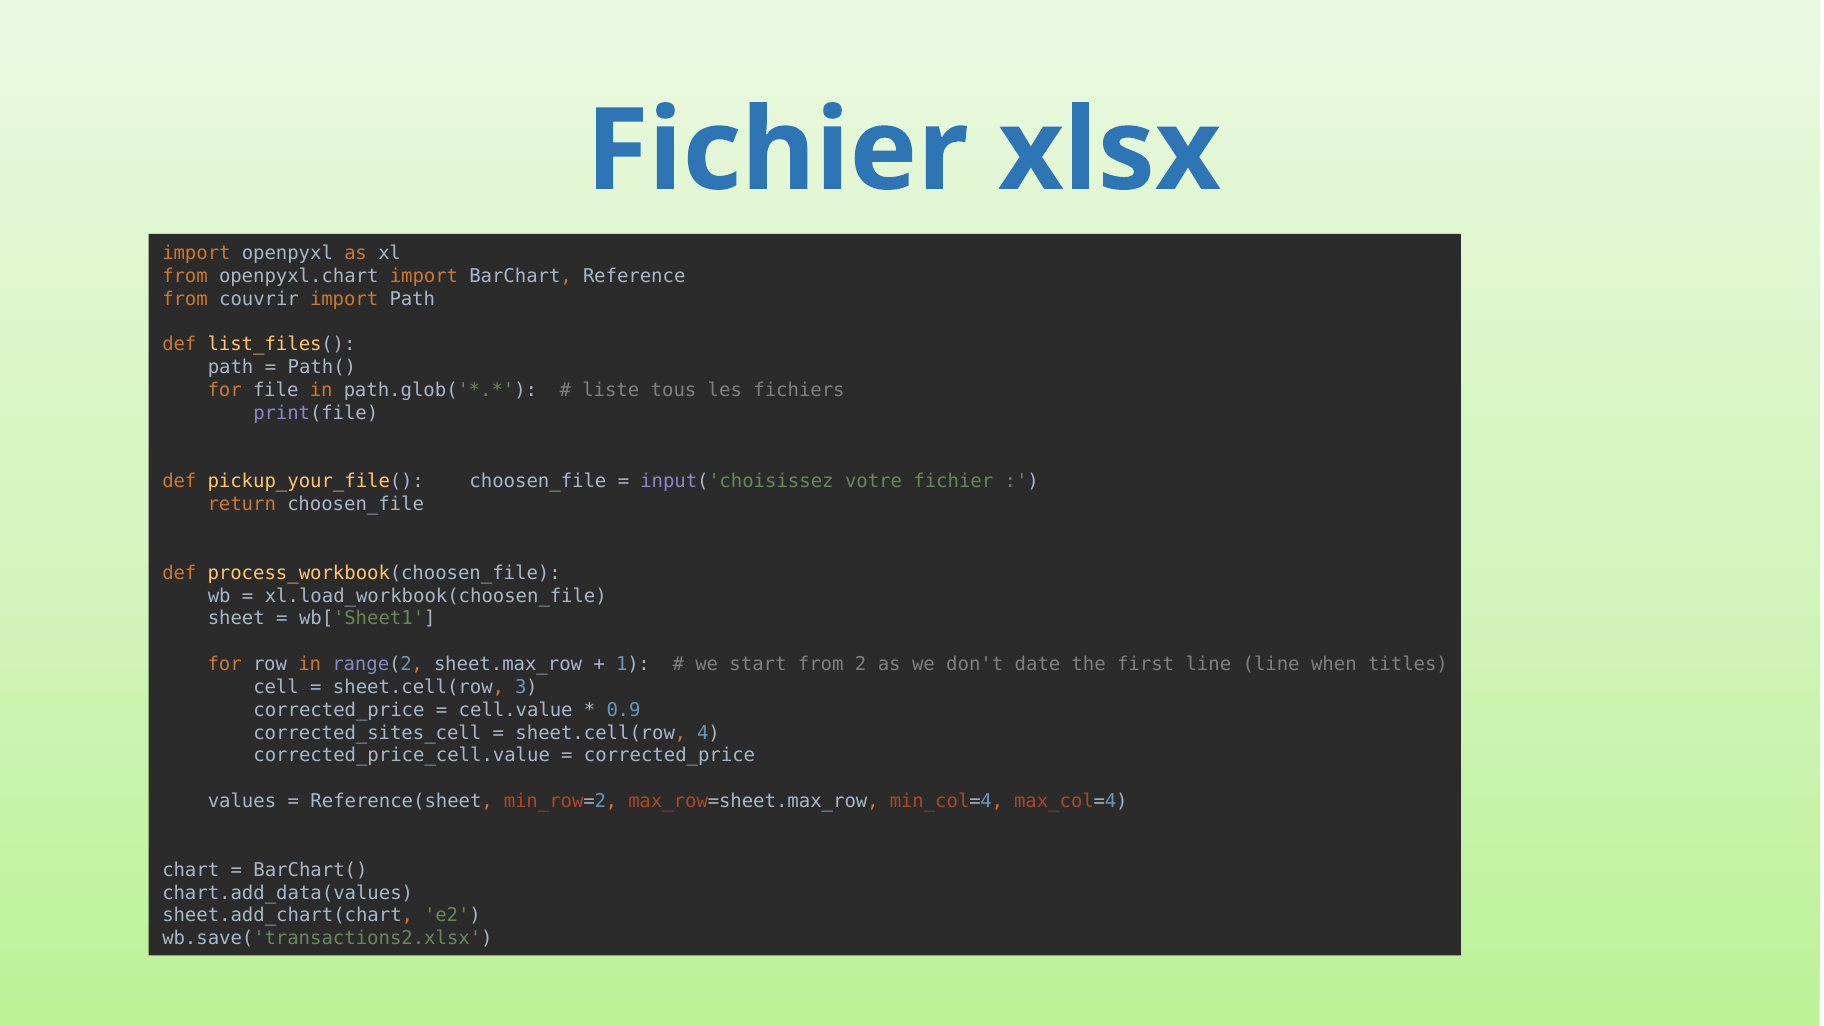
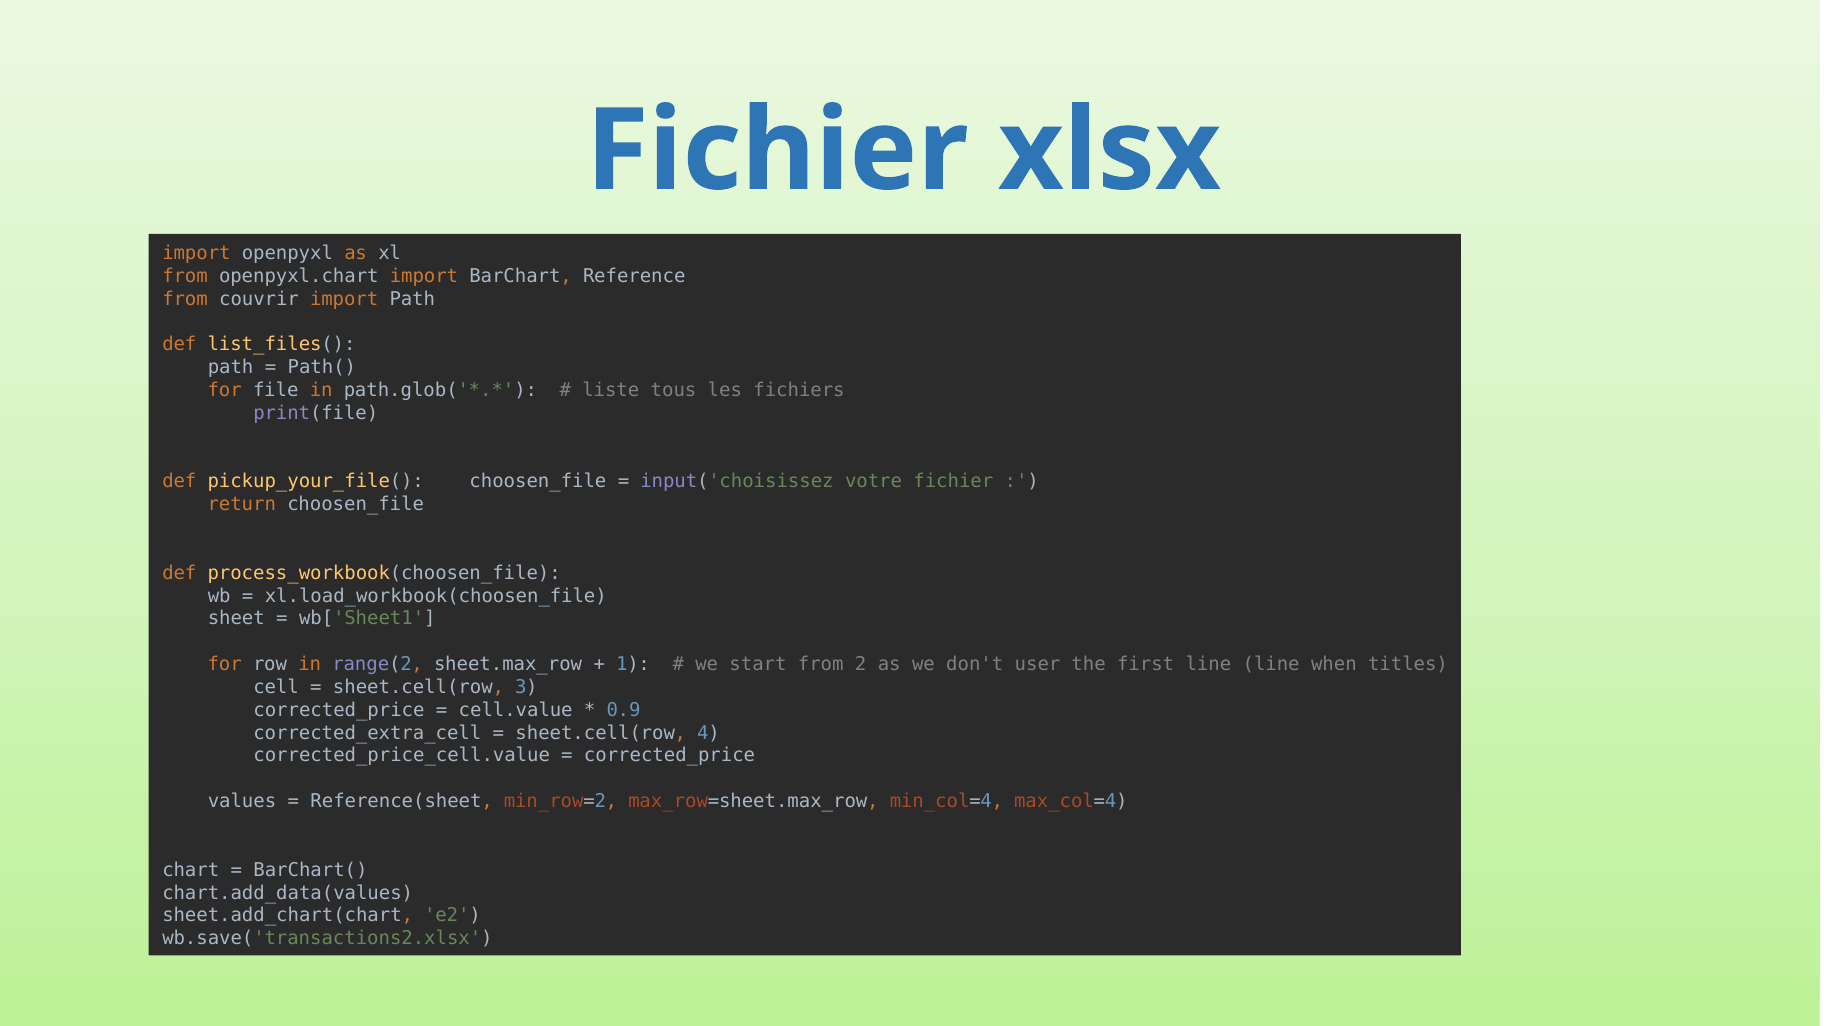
date: date -> user (1038, 664)
corrected_sites_cell: corrected_sites_cell -> corrected_extra_cell (367, 733)
